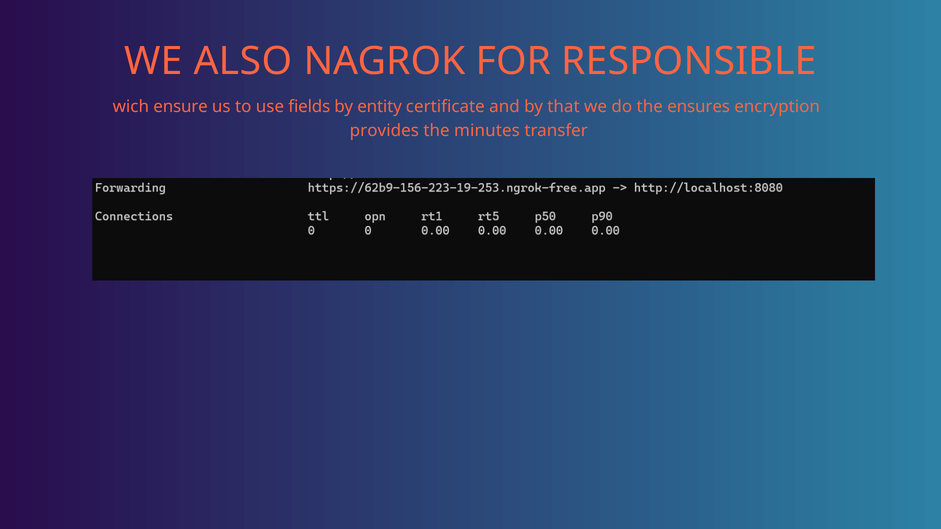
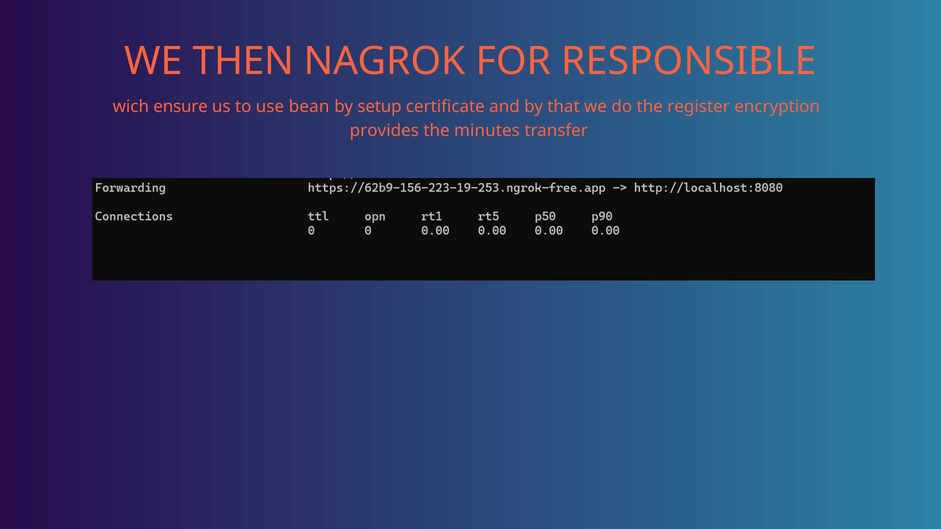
ALSO: ALSO -> THEN (243, 61)
fields: fields -> bean (309, 107)
entity: entity -> setup (380, 107)
ensures: ensures -> register (699, 107)
